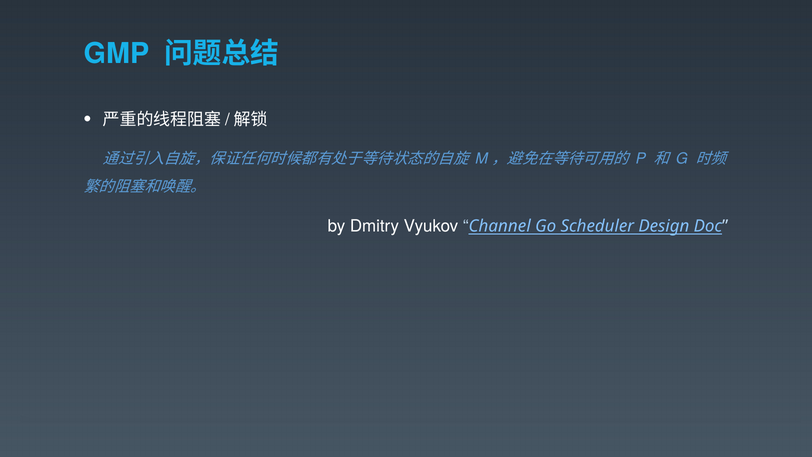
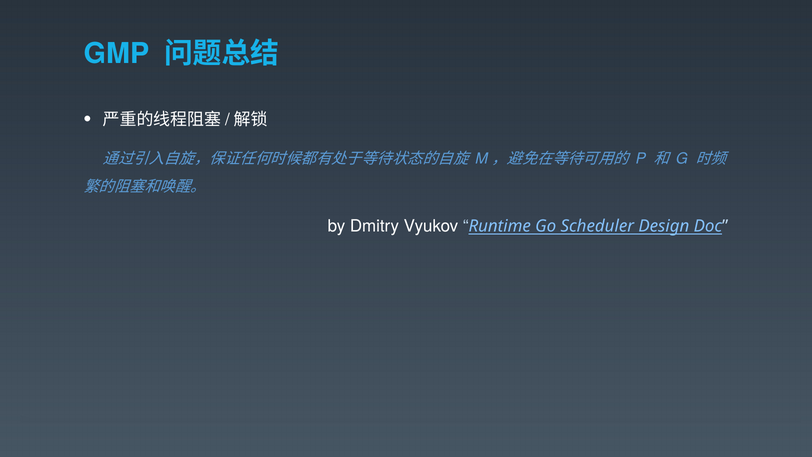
Channel: Channel -> Runtime (500, 226)
